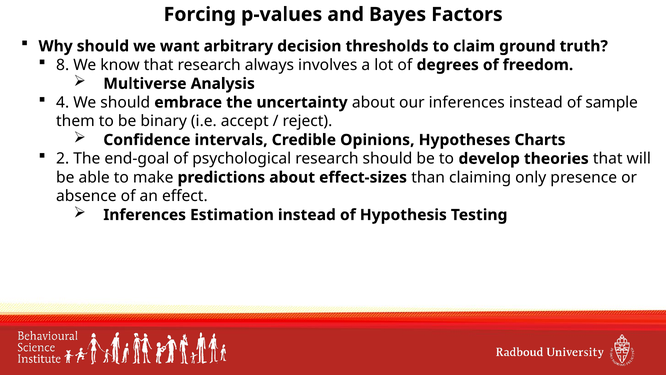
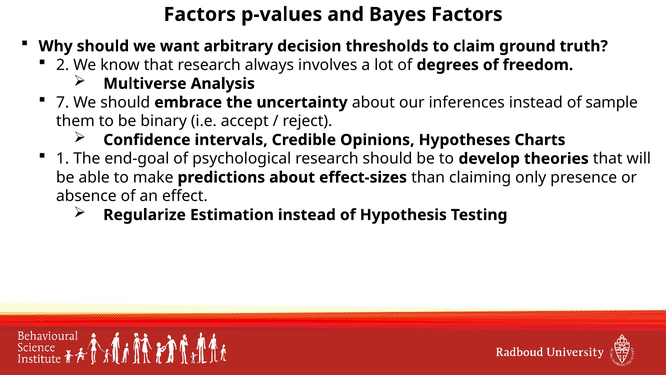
Forcing: Forcing -> Factors (200, 14)
8: 8 -> 2 (63, 65)
4: 4 -> 7 (63, 102)
2: 2 -> 1 (63, 159)
Inferences: Inferences -> Regularize (145, 215)
